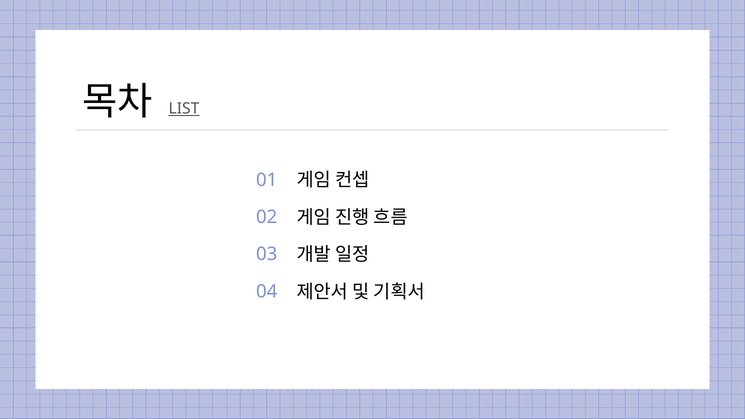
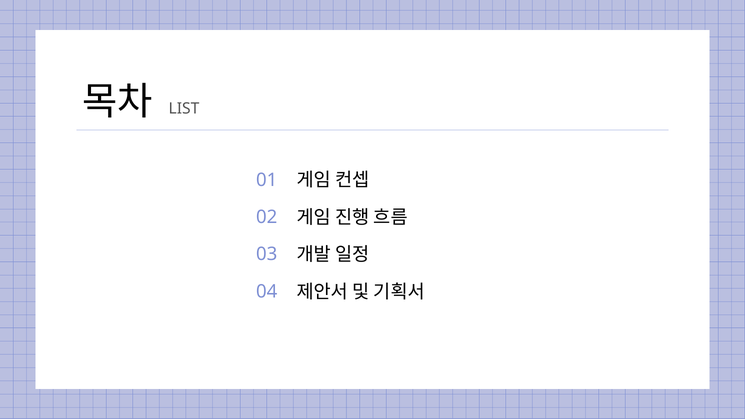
LIST underline: present -> none (184, 109)
